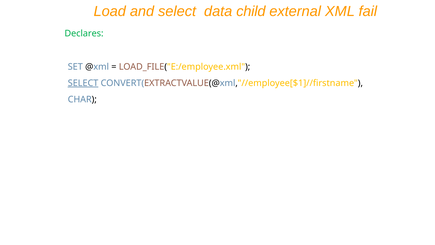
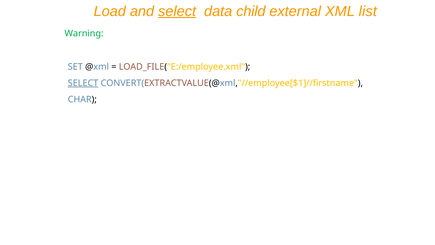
select underline: none -> present (177, 11)
fail: fail -> list (368, 11)
Declares: Declares -> Warning (84, 33)
